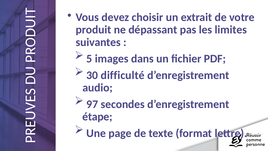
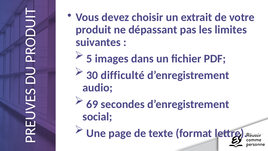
97: 97 -> 69 (92, 104)
étape: étape -> social (97, 117)
